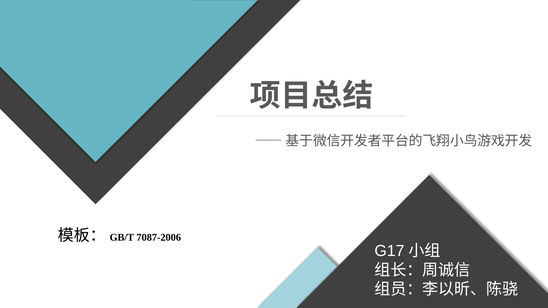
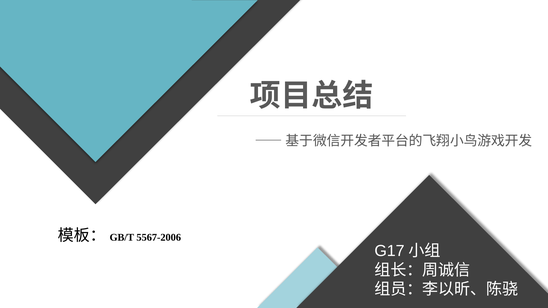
7087-2006: 7087-2006 -> 5567-2006 (159, 238)
